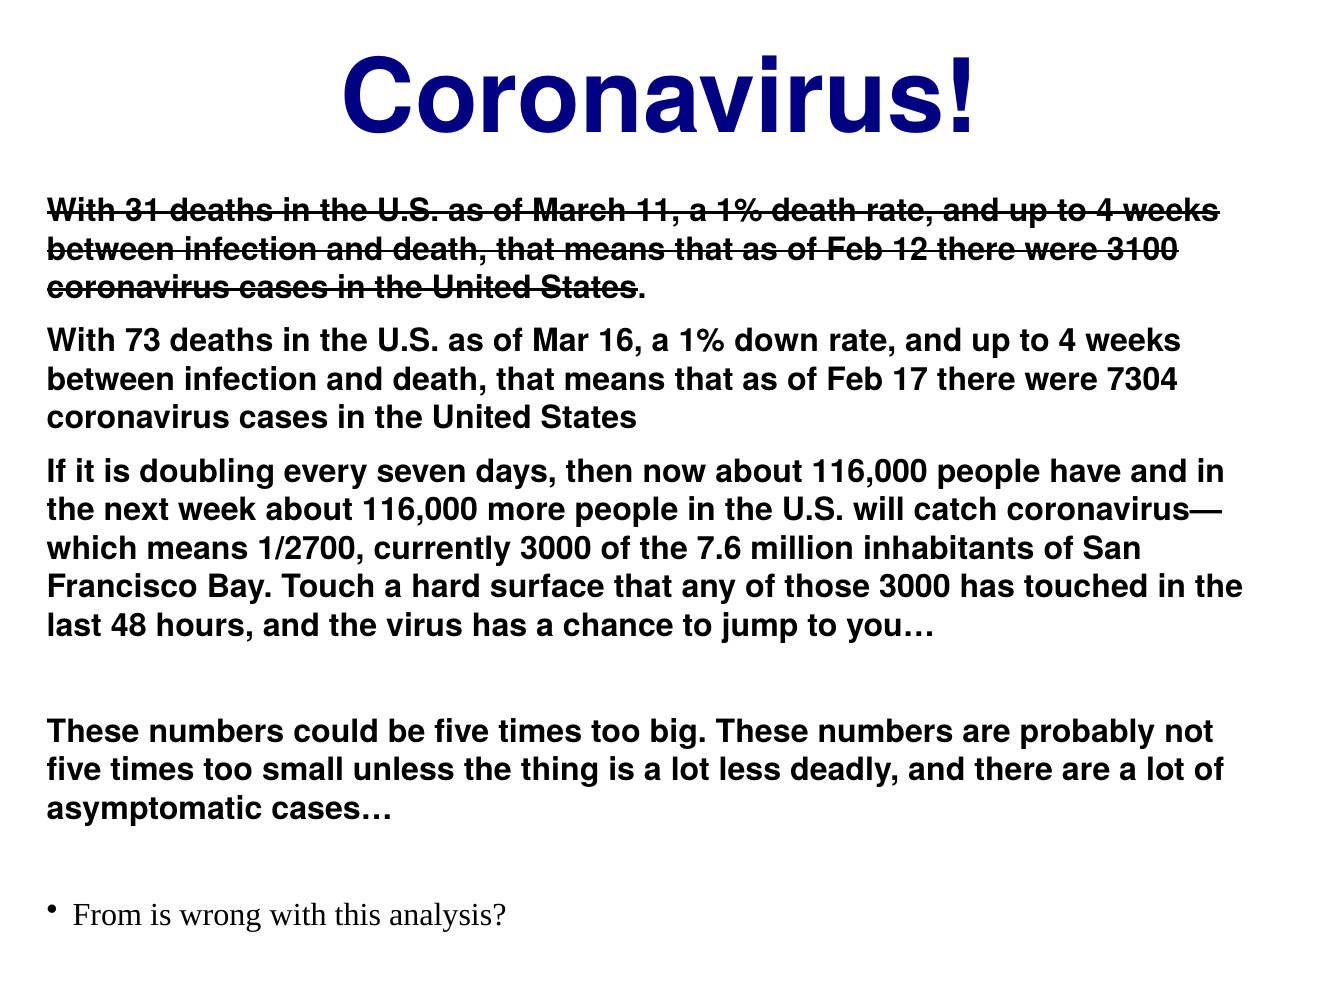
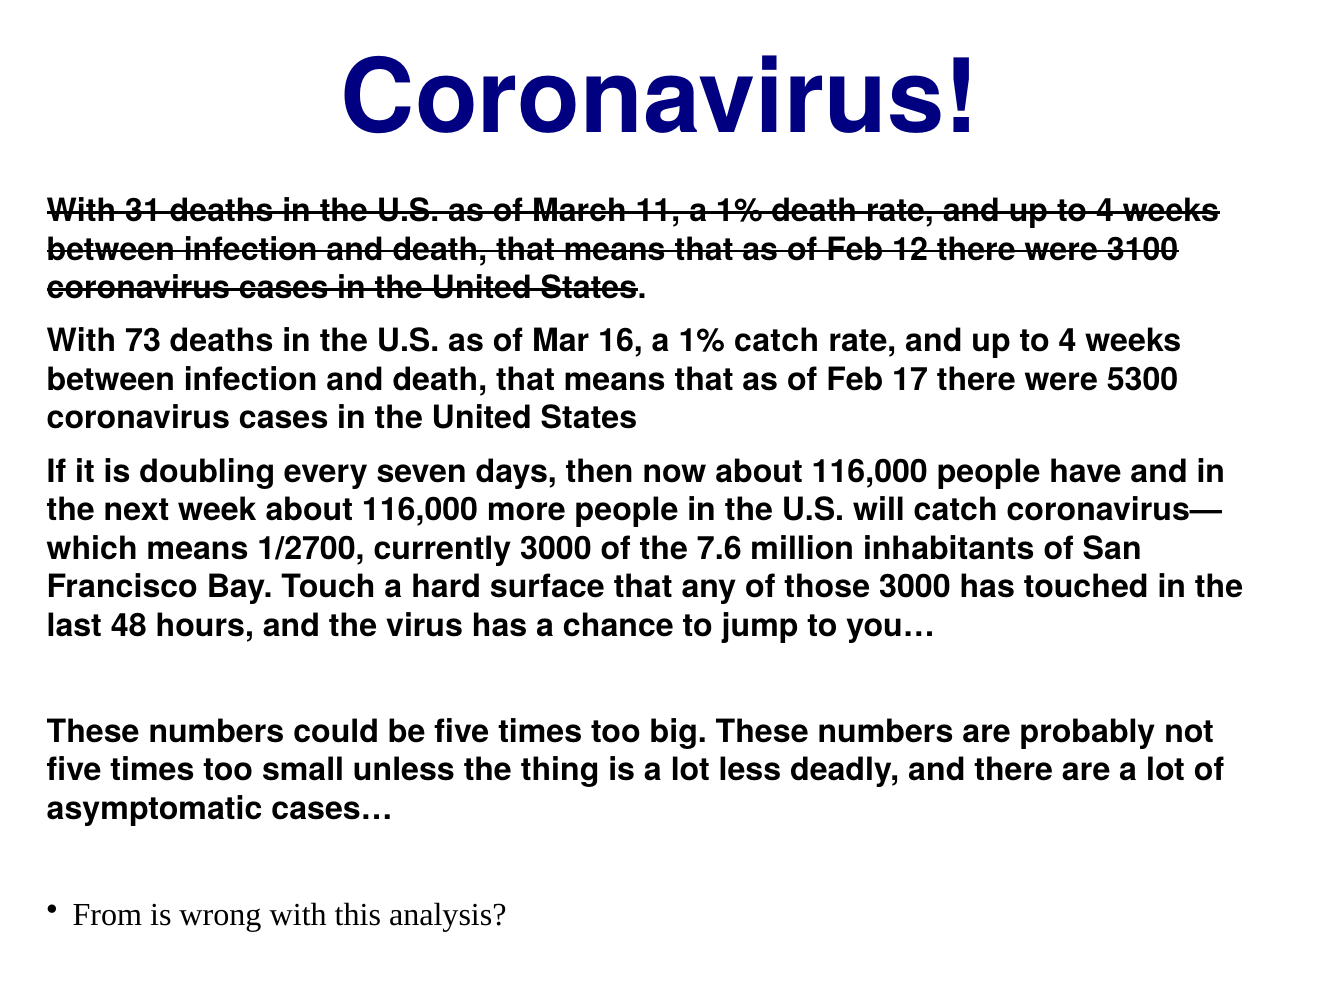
1% down: down -> catch (777, 342)
7304: 7304 -> 5300 (1143, 380)
